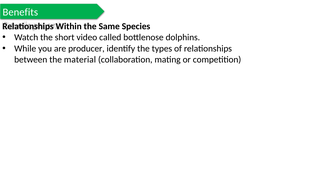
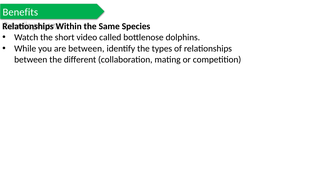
are producer: producer -> between (86, 49)
material: material -> different (80, 60)
